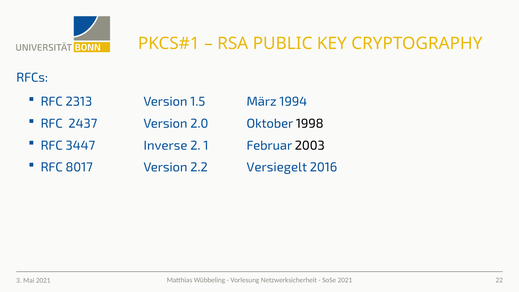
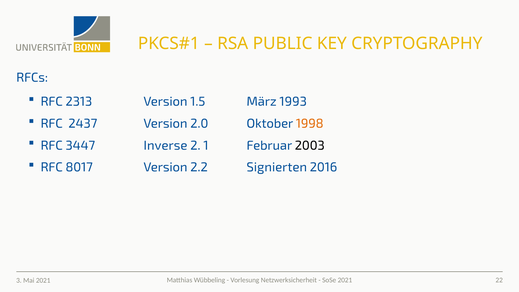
1994: 1994 -> 1993 (293, 102)
1998 colour: black -> orange (310, 124)
Versiegelt: Versiegelt -> Signierten (277, 167)
